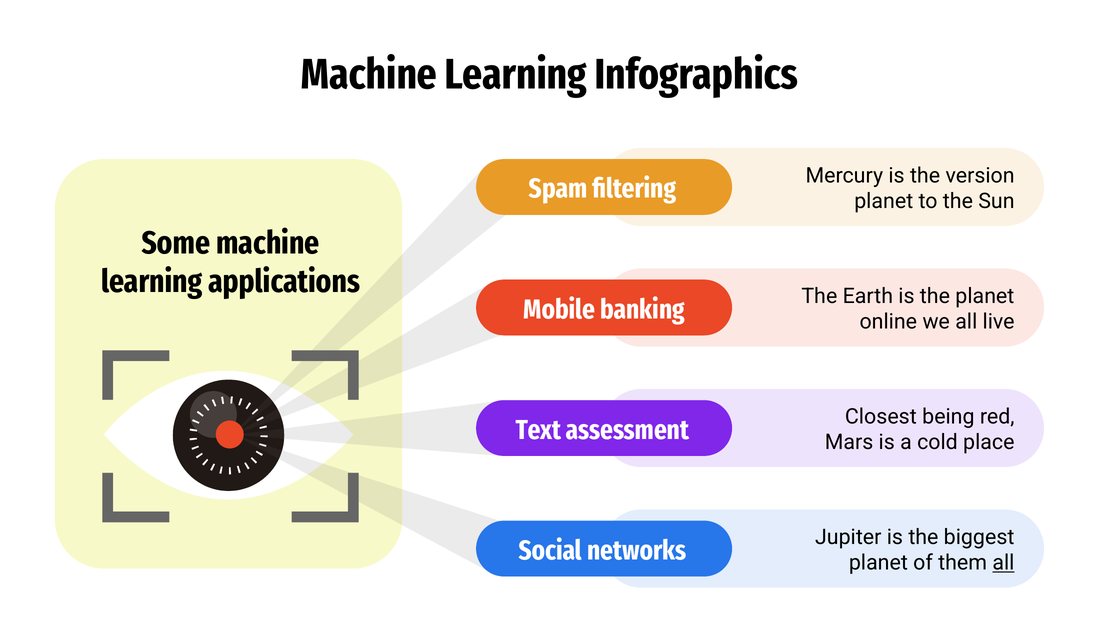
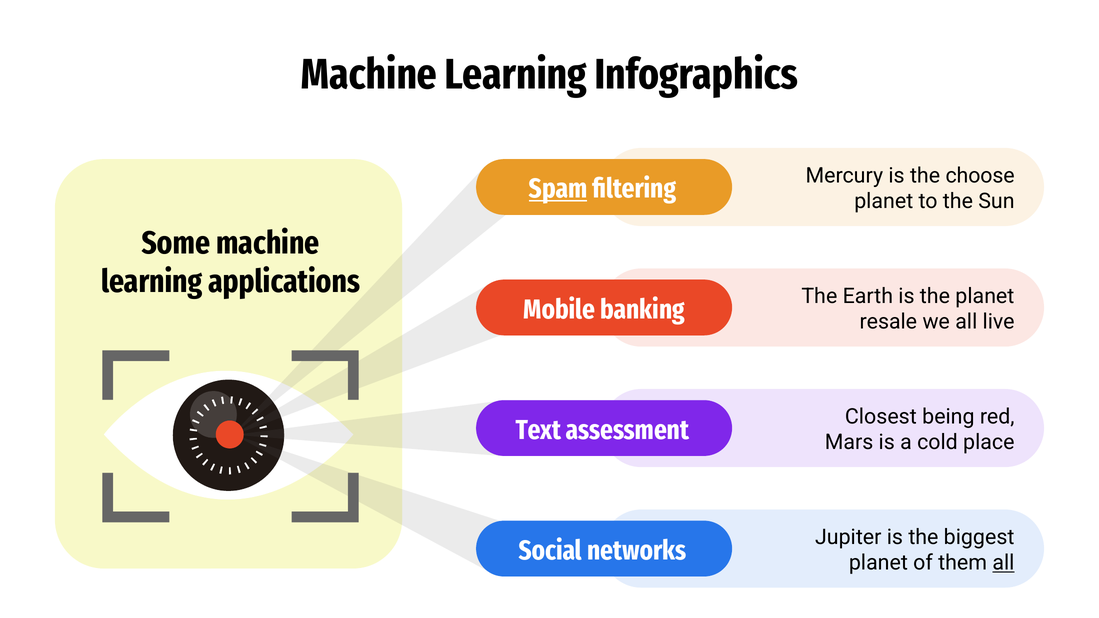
version: version -> choose (980, 176)
Spam underline: none -> present (558, 189)
online: online -> resale (888, 322)
